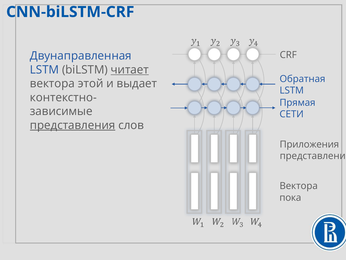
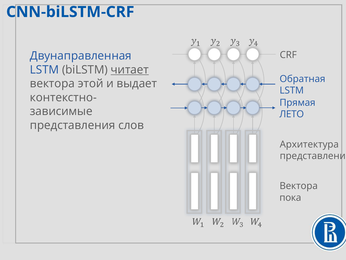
СЕТИ: СЕТИ -> ЛЕТО (292, 114)
представления underline: present -> none (73, 125)
Приложения: Приложения -> Архитектура (309, 144)
